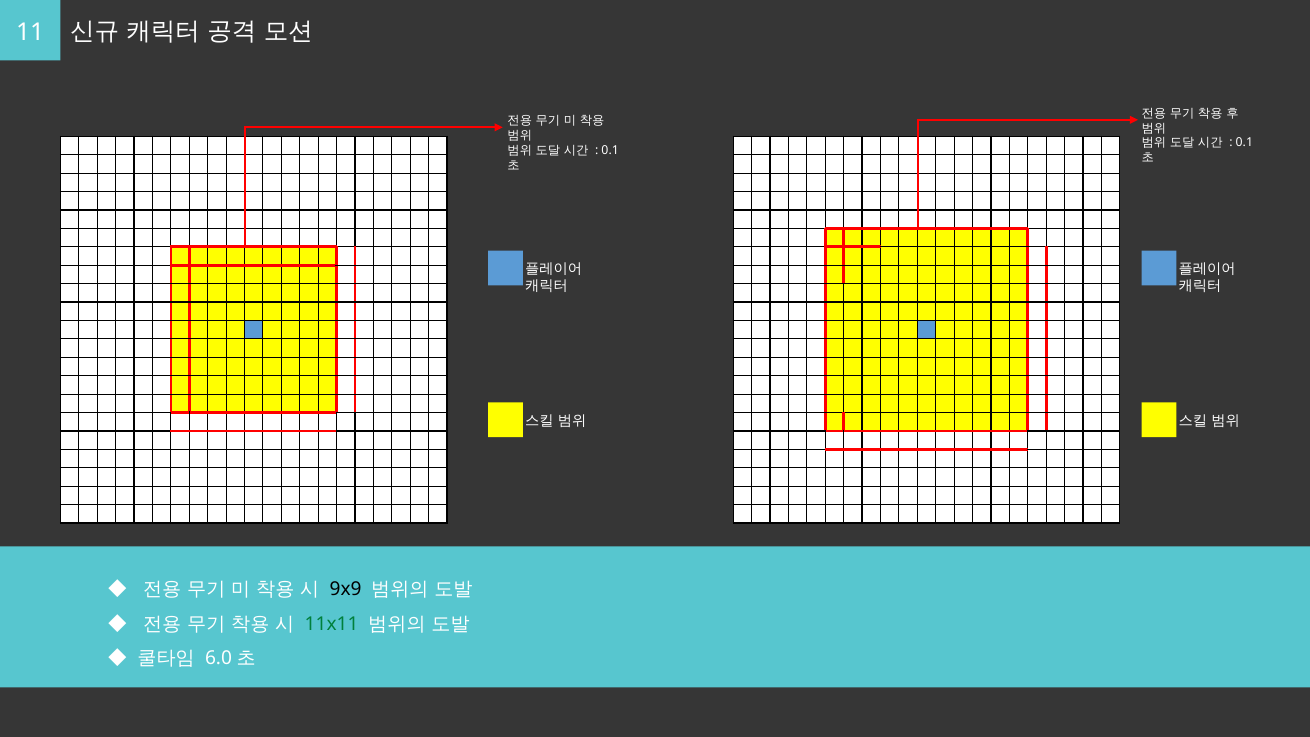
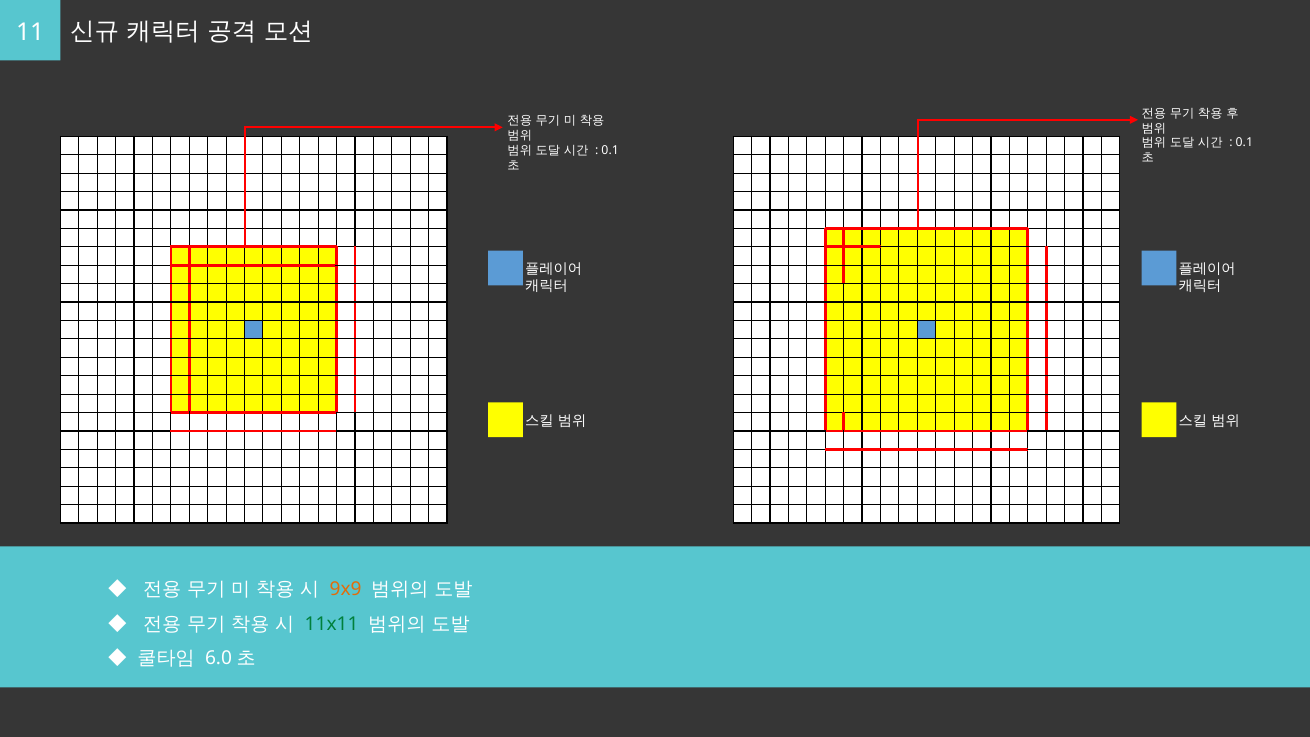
9x9 colour: black -> orange (346, 589)
